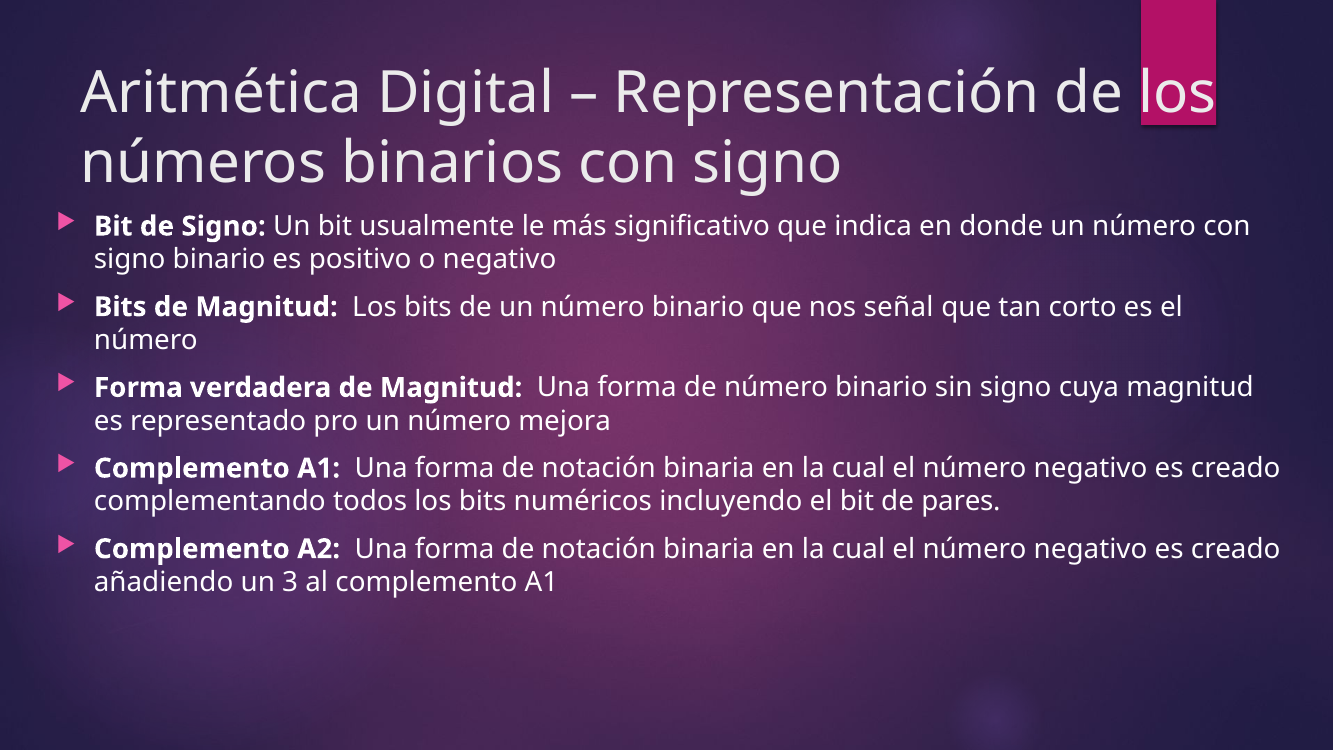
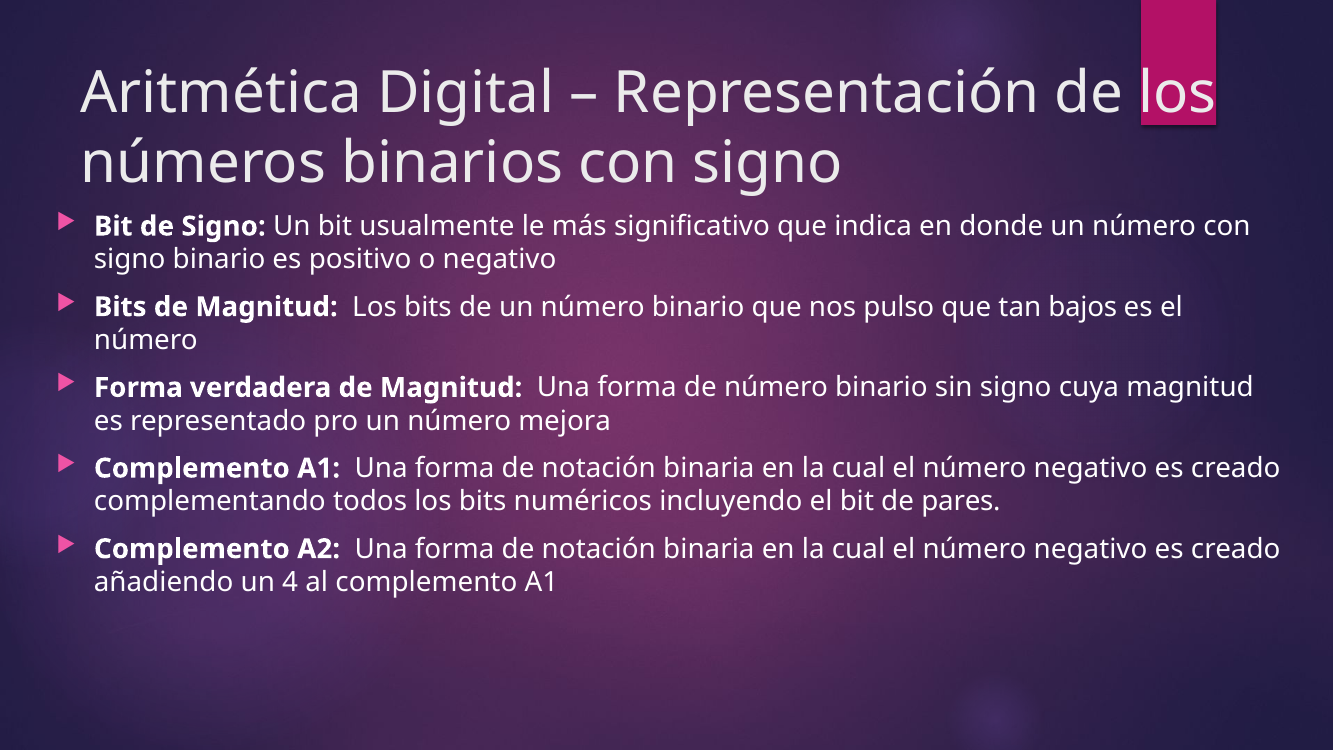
señal: señal -> pulso (899, 307)
corto: corto -> bajos (1083, 307)
3: 3 -> 4 (290, 582)
